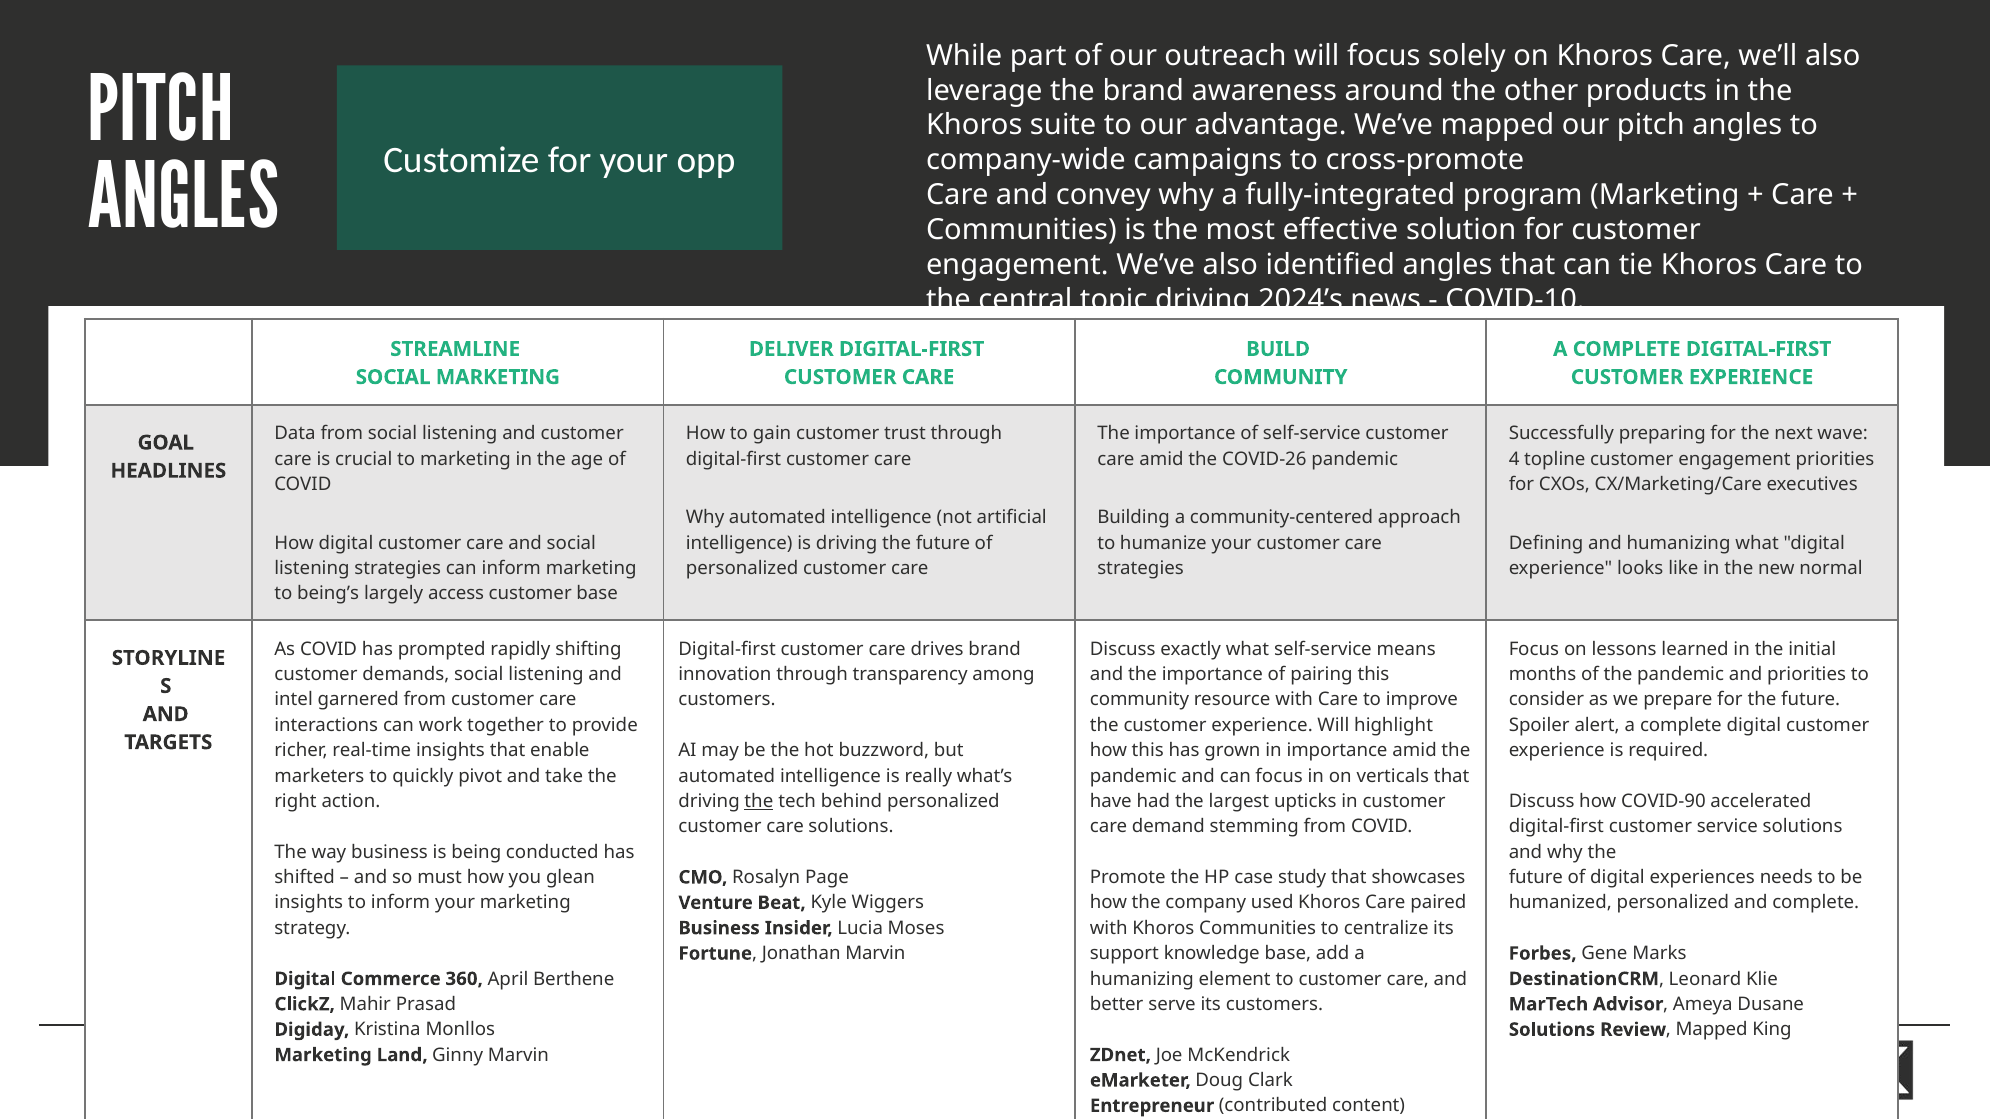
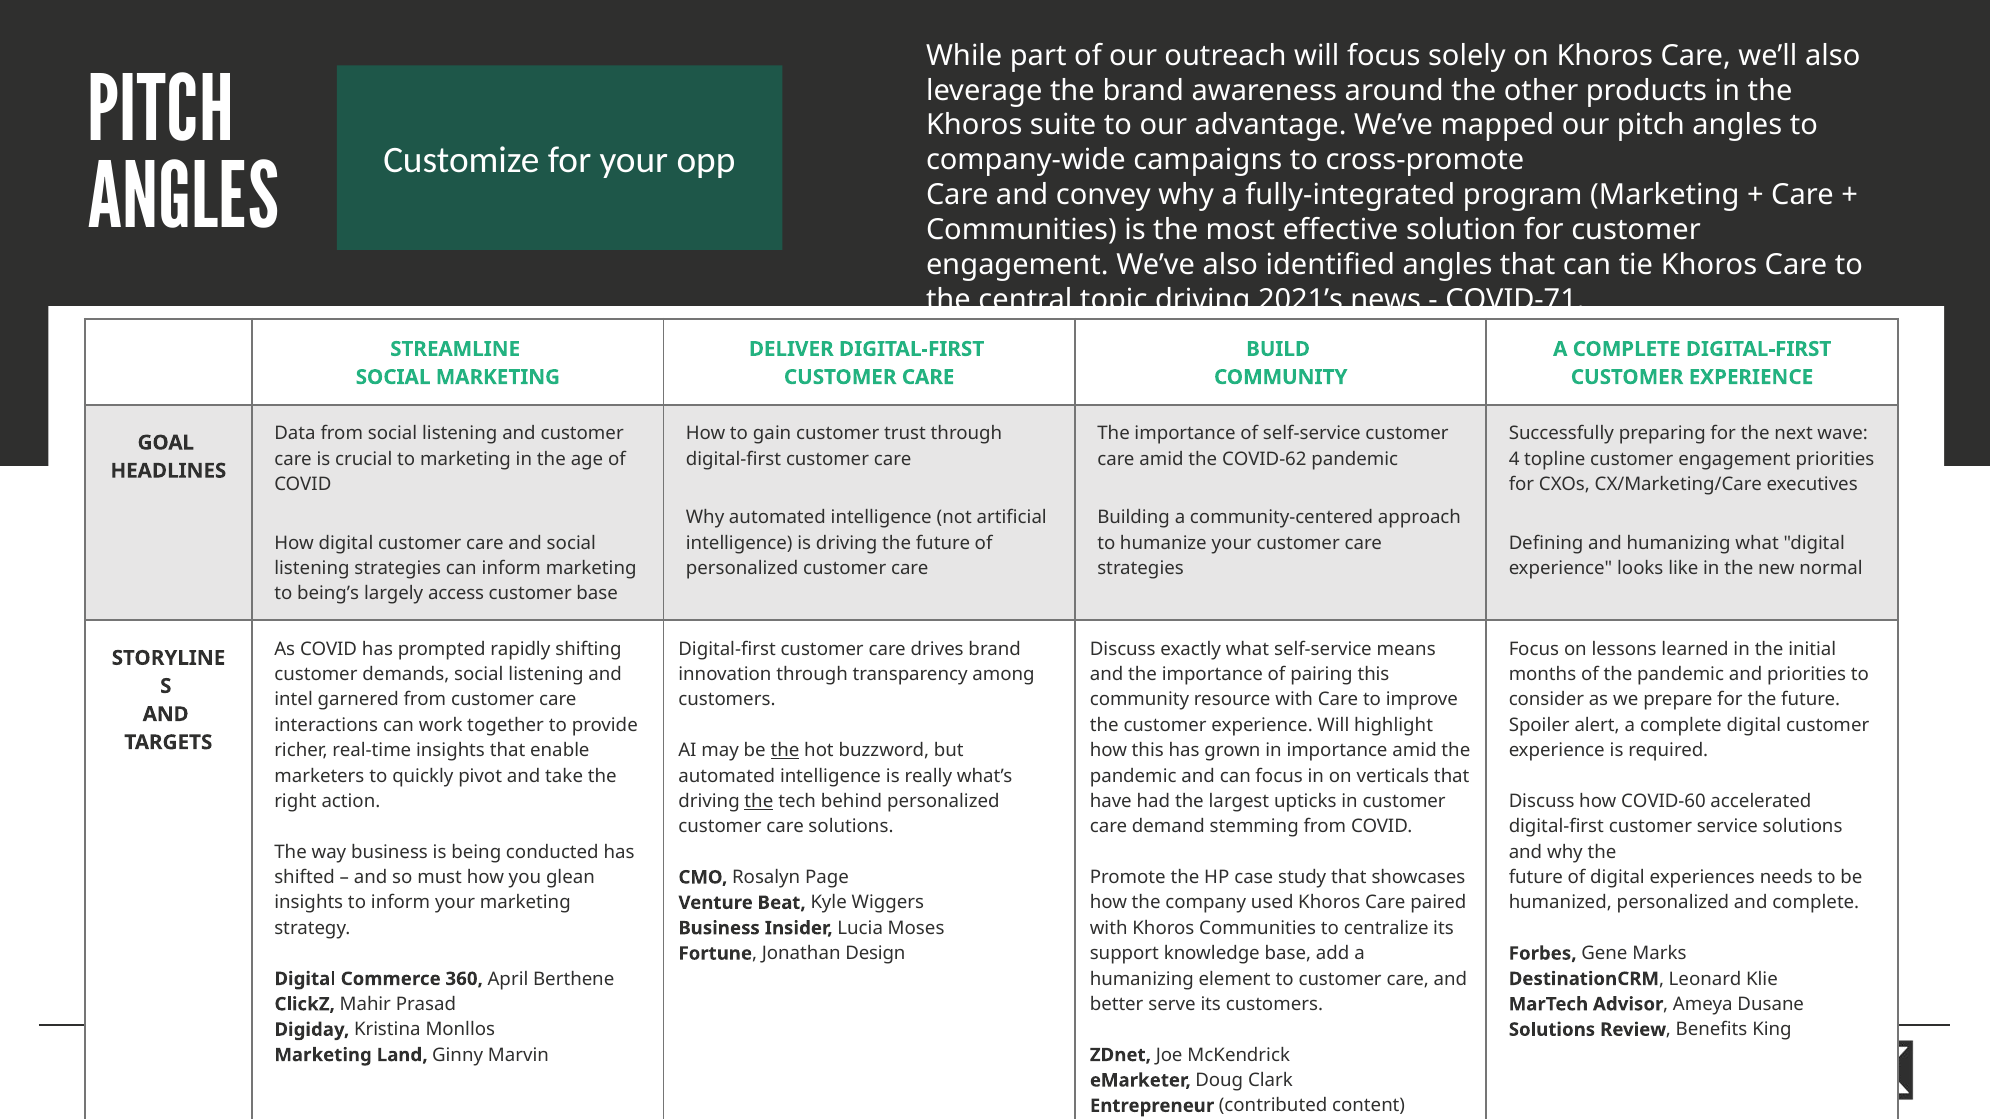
2024’s: 2024’s -> 2021’s (1301, 300)
COVID-10: COVID-10 -> COVID-71 (1515, 300)
COVID-26: COVID-26 -> COVID-62 (1264, 459)
the underline: none -> present (785, 751)
COVID-90: COVID-90 -> COVID-60 (1663, 801)
Jonathan Marvin: Marvin -> Design (875, 954)
Review Mapped: Mapped -> Benefits (1712, 1030)
